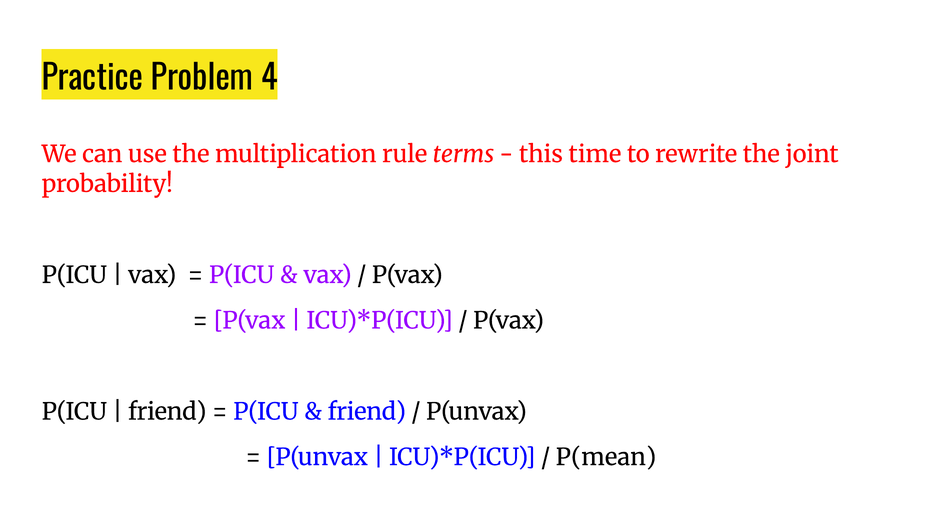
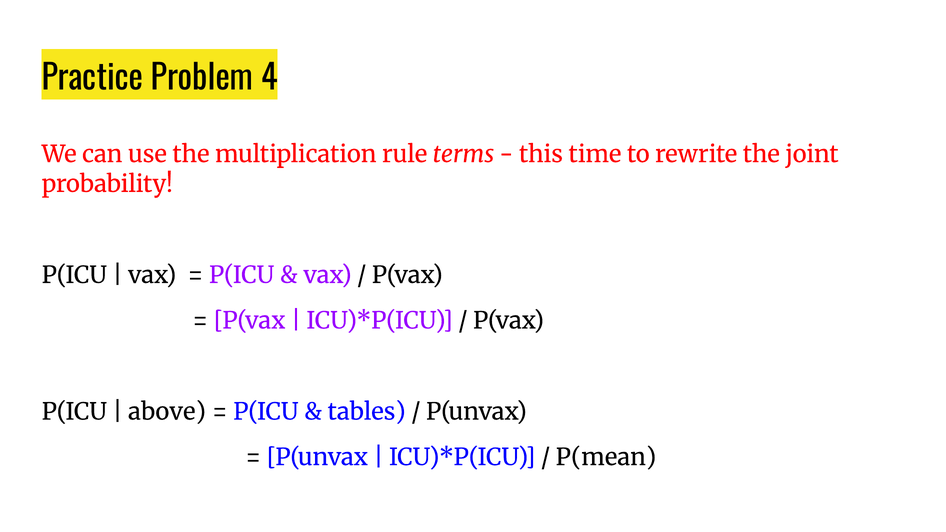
friend: friend -> above (167, 412)
friend: friend -> tables (367, 412)
